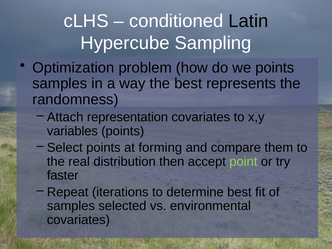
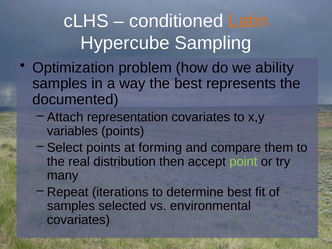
Latin colour: black -> orange (248, 21)
we points: points -> ability (275, 68)
randomness: randomness -> documented (75, 100)
faster: faster -> many (63, 175)
